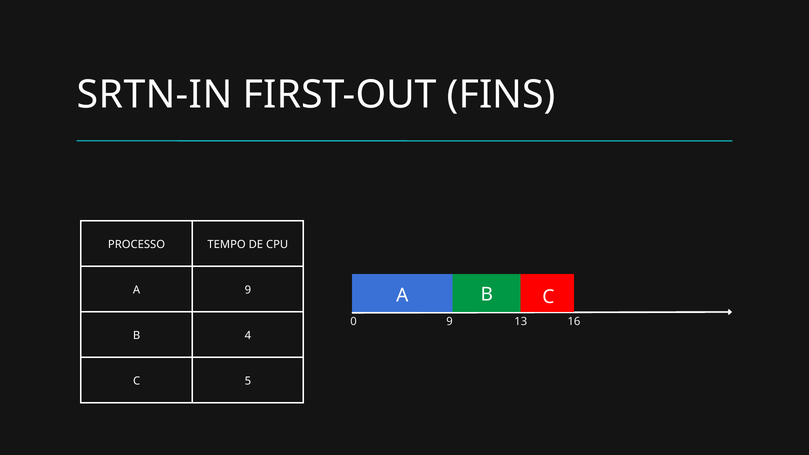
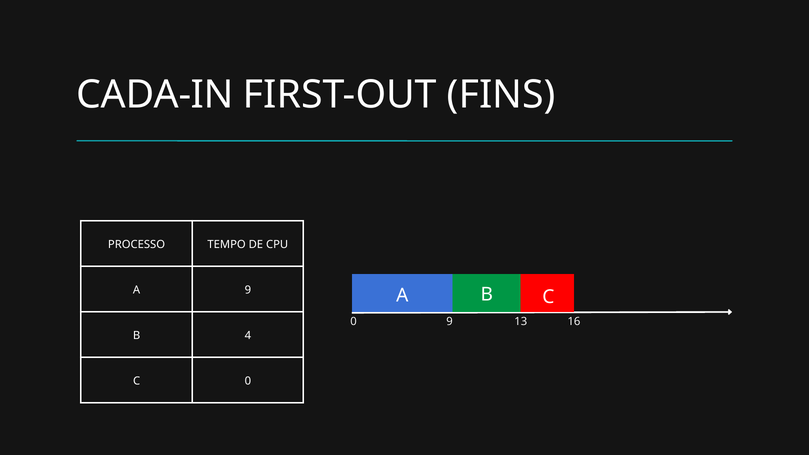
SRTN-IN: SRTN-IN -> CADA-IN (155, 95)
C 5: 5 -> 0 (248, 381)
